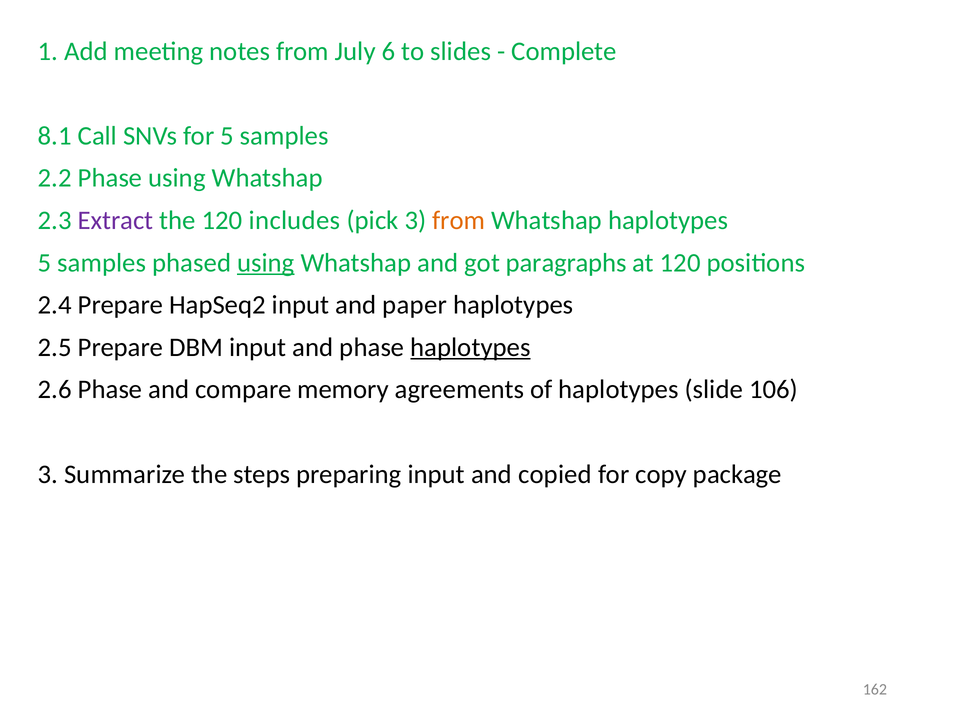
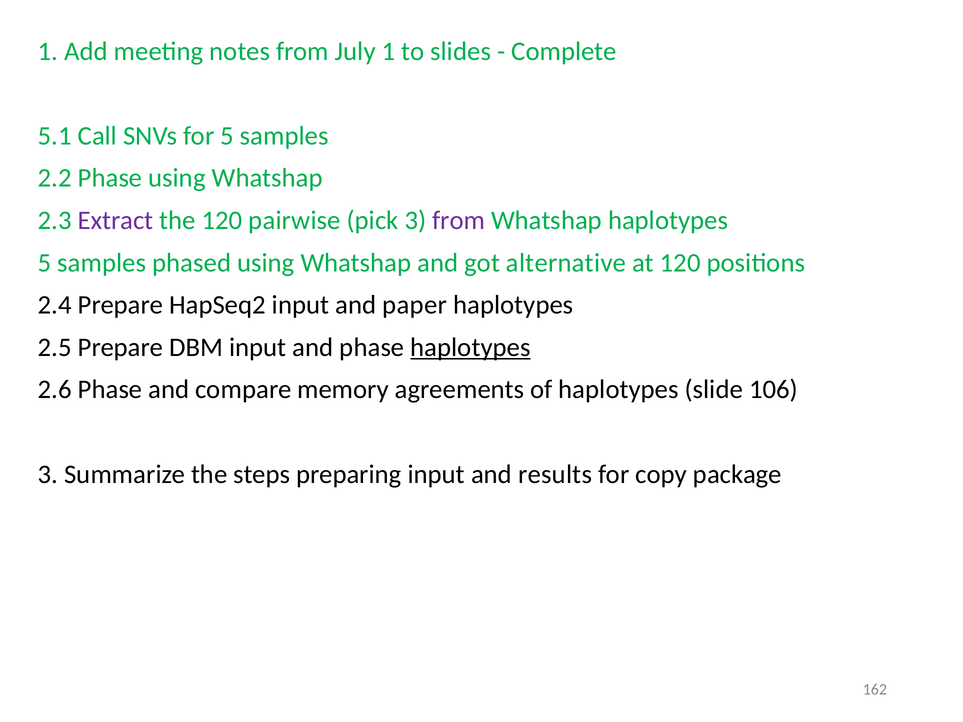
July 6: 6 -> 1 (388, 51)
8.1: 8.1 -> 5.1 (55, 136)
includes: includes -> pairwise (295, 221)
from colour: orange -> purple (459, 221)
using underline: present -> none (266, 263)
paragraphs: paragraphs -> alternative (566, 263)
copied: copied -> results (555, 474)
